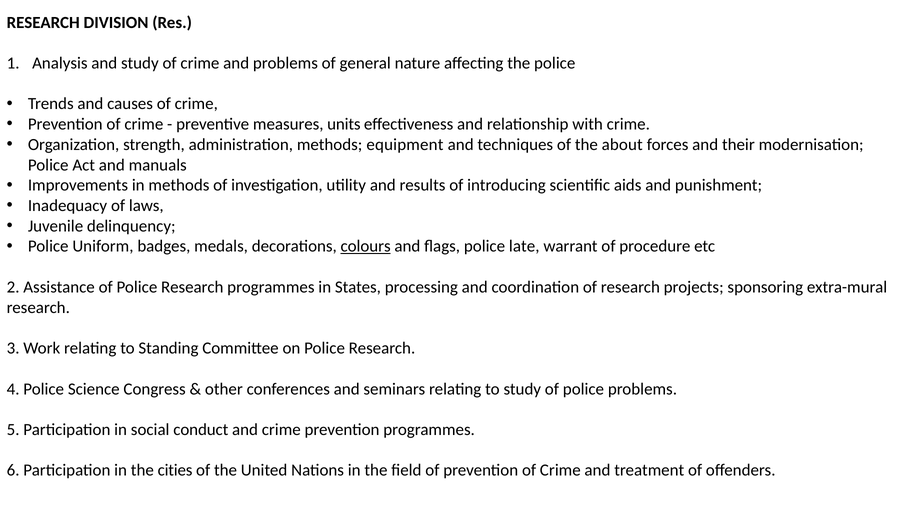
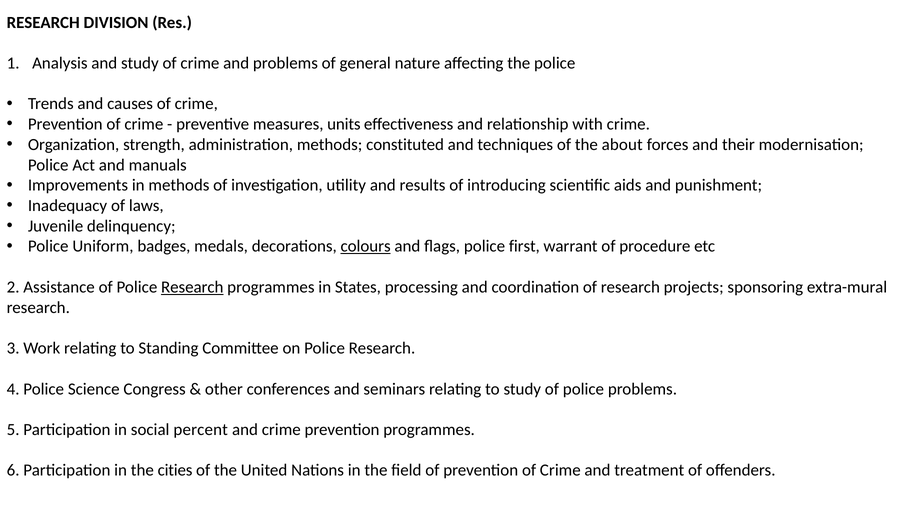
equipment: equipment -> constituted (405, 145)
late: late -> first (524, 246)
Research underline: none -> present (192, 287)
conduct: conduct -> percent (201, 430)
